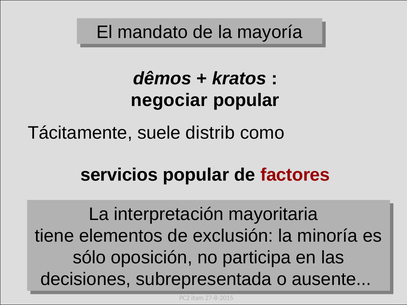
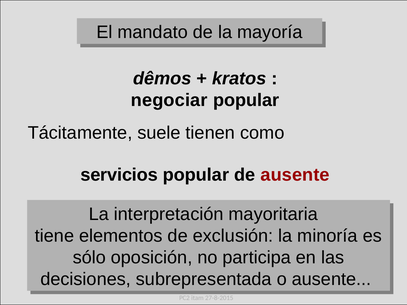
distrib: distrib -> tienen (210, 133)
de factores: factores -> ausente (295, 175)
